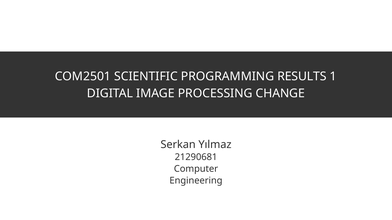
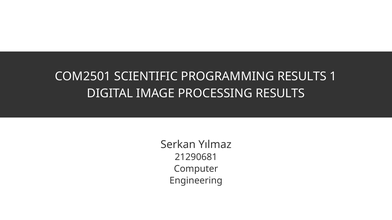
PROCESSING CHANGE: CHANGE -> RESULTS (280, 94)
